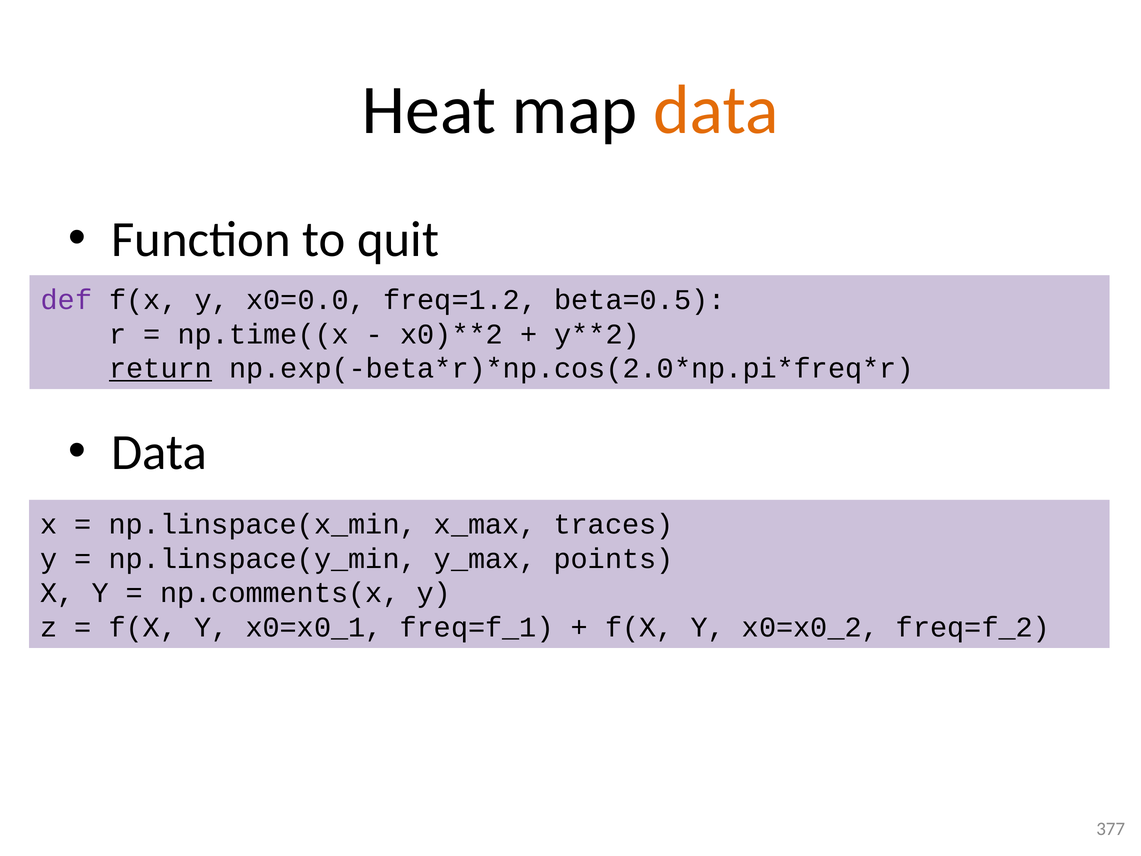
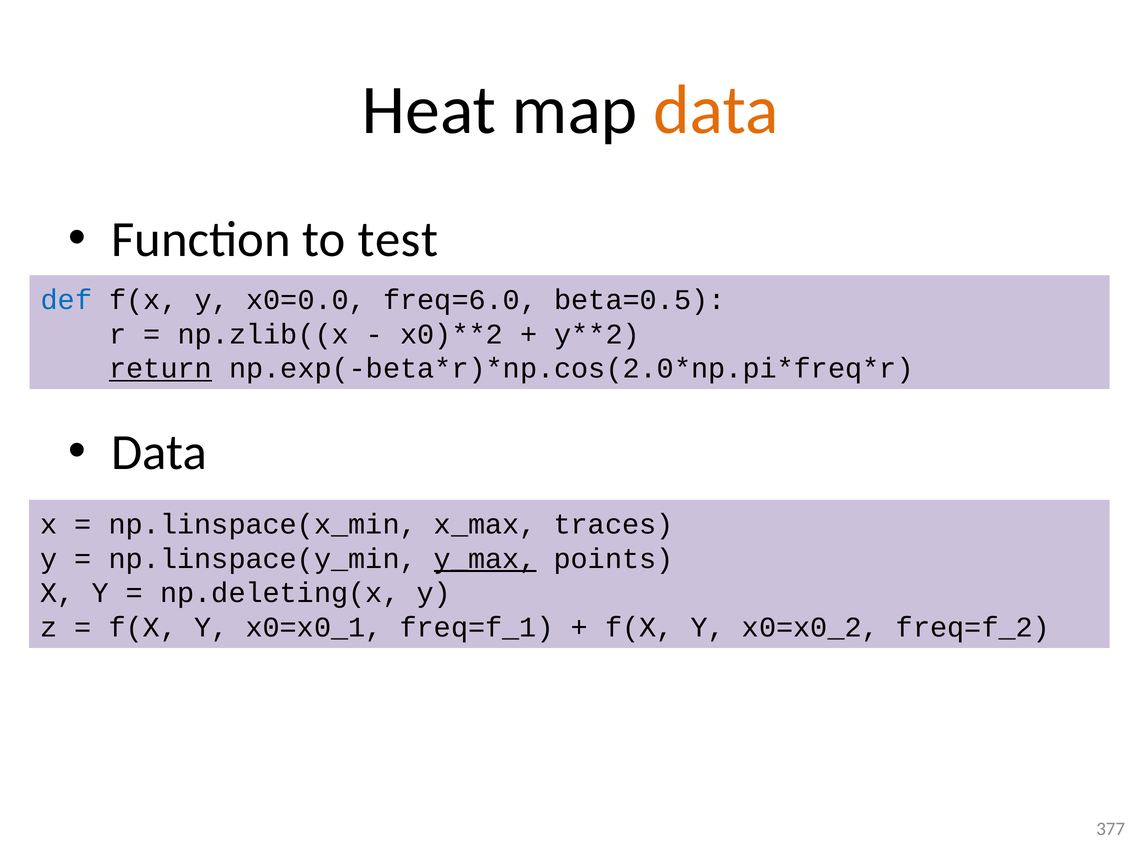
quit: quit -> test (398, 239)
def colour: purple -> blue (66, 300)
freq=1.2: freq=1.2 -> freq=6.0 (460, 300)
np.time((x: np.time((x -> np.zlib((x (263, 334)
y_max underline: none -> present (485, 559)
np.comments(x: np.comments(x -> np.deleting(x (280, 593)
